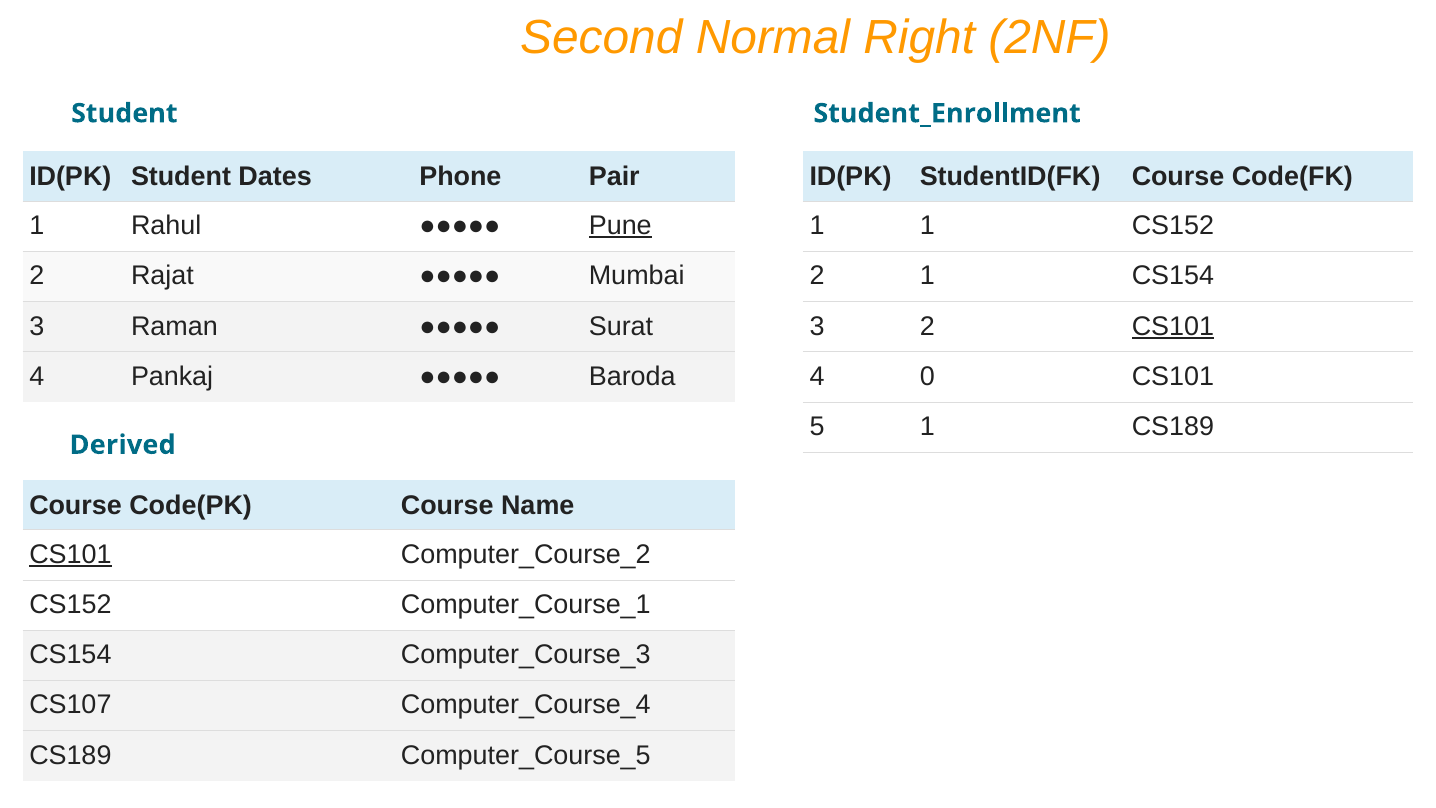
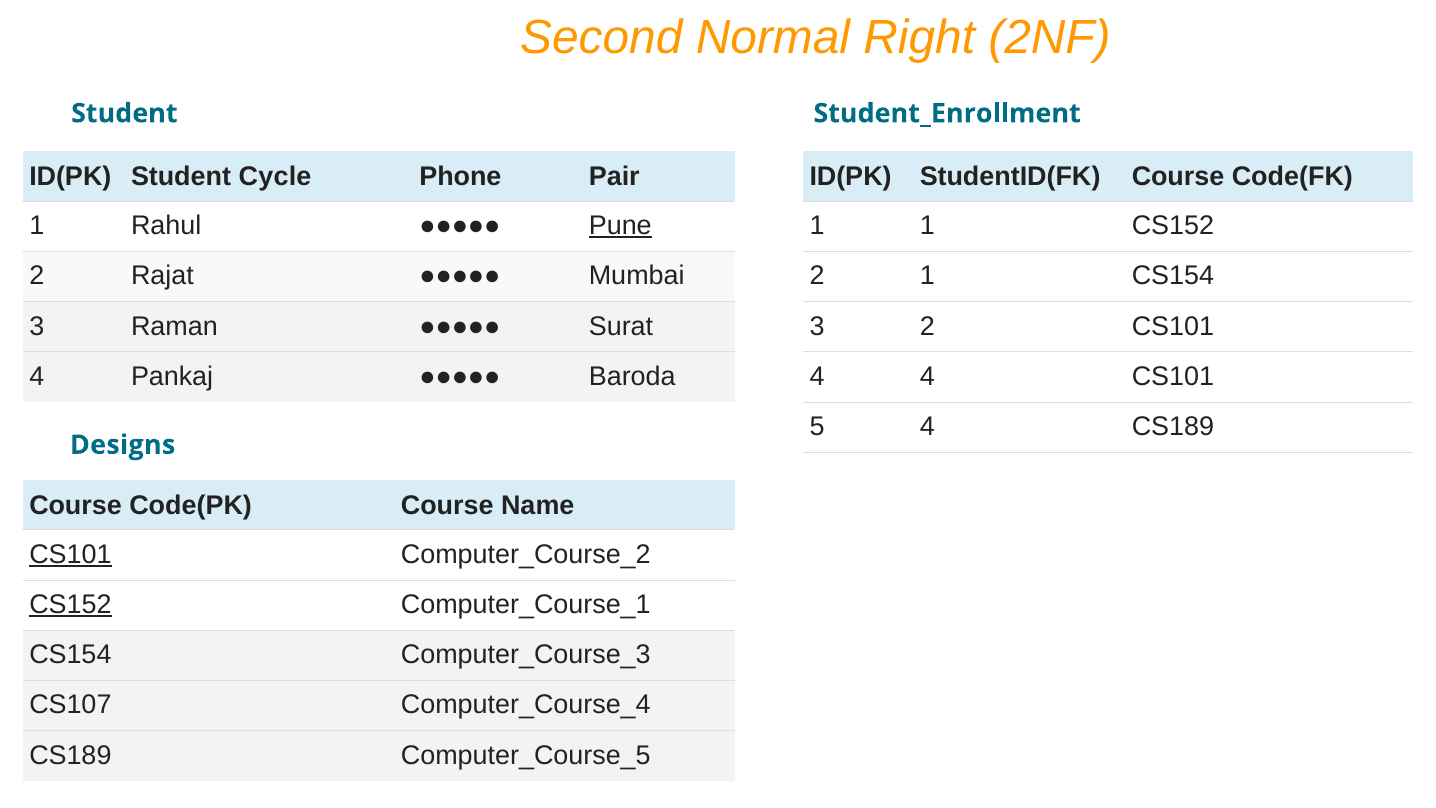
Dates: Dates -> Cycle (275, 176)
CS101 underline: present -> none (1173, 326)
4 0: 0 -> 4 (927, 376)
5 1: 1 -> 4 (927, 427)
Derived: Derived -> Designs (123, 445)
CS152 underline: none -> present (70, 604)
